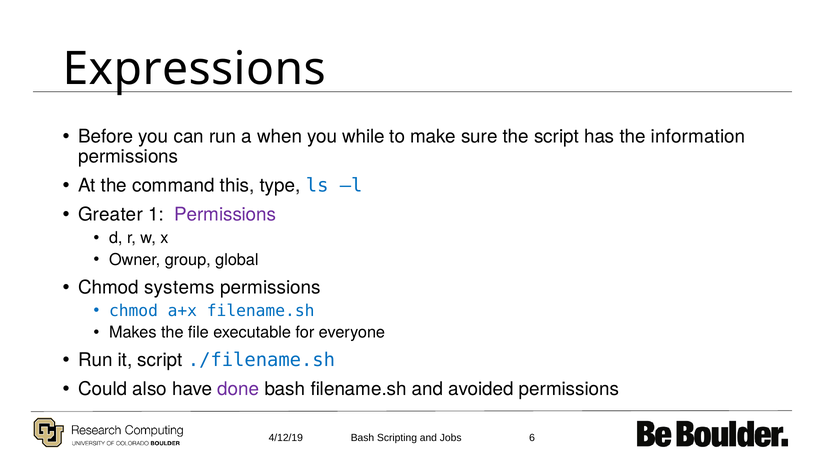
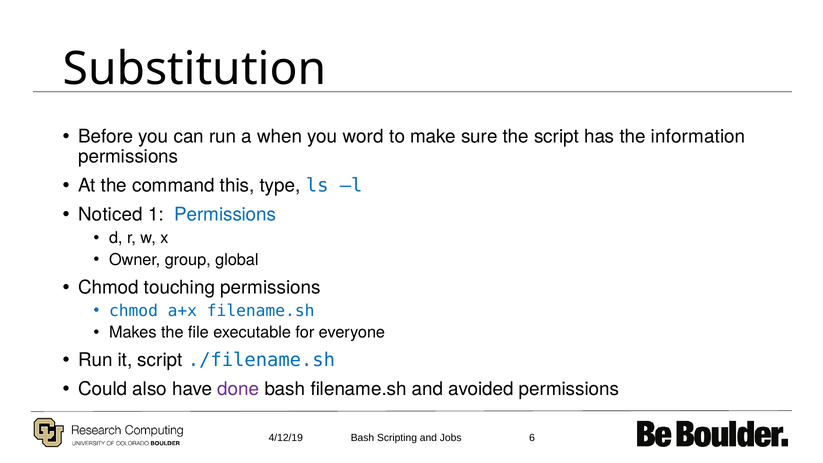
Expressions: Expressions -> Substitution (194, 69)
while: while -> word (363, 136)
Greater: Greater -> Noticed (110, 215)
Permissions colour: purple -> blue (225, 215)
systems: systems -> touching (180, 287)
